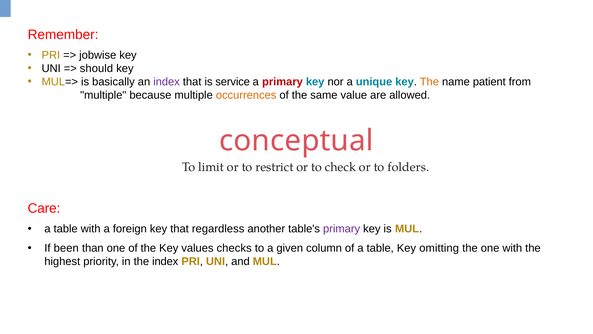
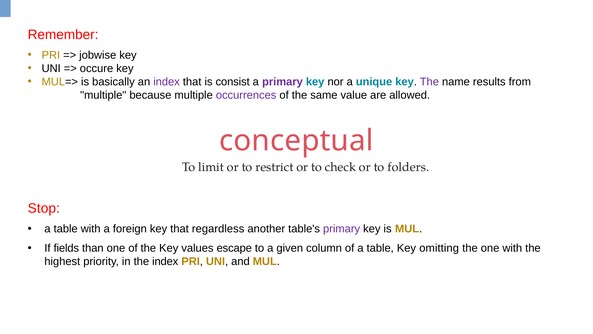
should: should -> occure (97, 68)
service: service -> consist (233, 82)
primary colour: red -> purple (282, 82)
The colour: orange -> purple (429, 82)
patient: patient -> results (489, 82)
occurrences colour: orange -> purple (246, 95)
Care: Care -> Stop (44, 208)
been: been -> fields (66, 248)
checks: checks -> escape (234, 248)
